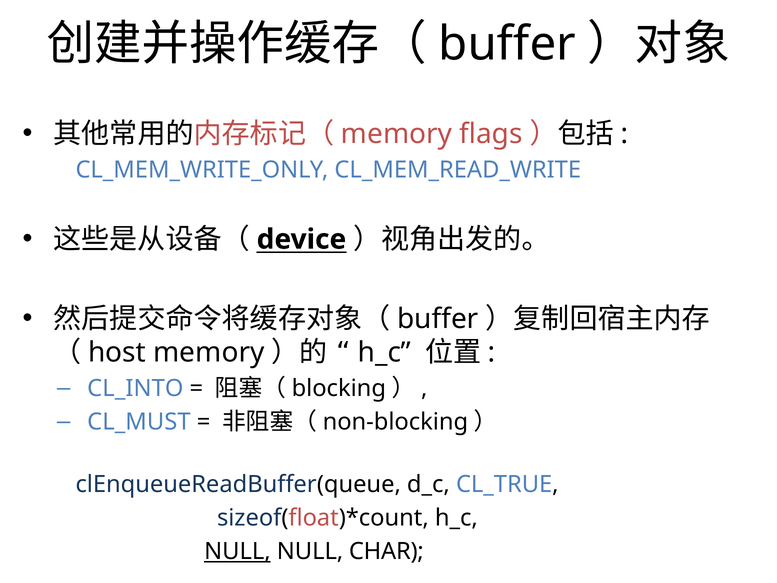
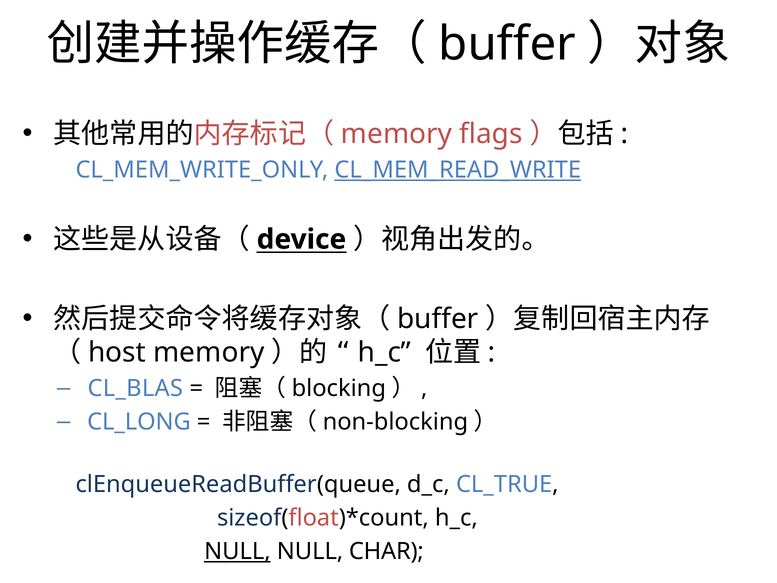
CL_MEM_READ_WRITE underline: none -> present (458, 170)
CL_INTO: CL_INTO -> CL_BLAS (135, 388)
CL_MUST: CL_MUST -> CL_LONG (139, 422)
